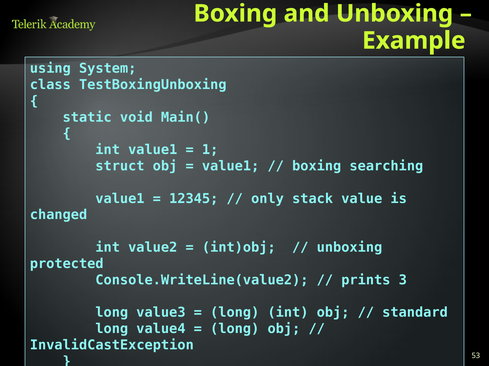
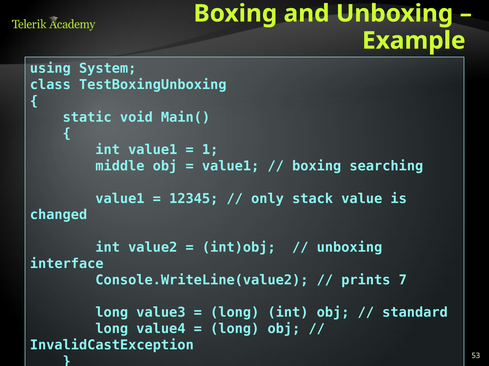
struct: struct -> middle (120, 166)
protected: protected -> interface (67, 264)
3: 3 -> 7 (403, 281)
